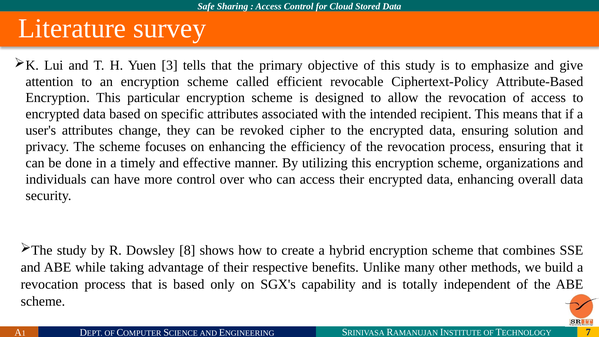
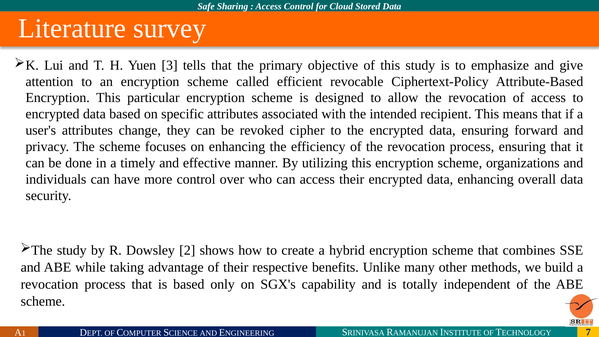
solution: solution -> forward (536, 130)
8: 8 -> 2 (187, 250)
